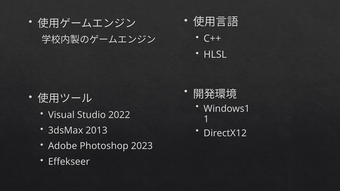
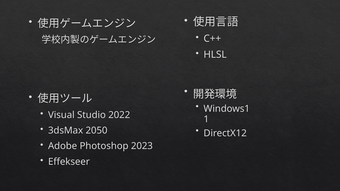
2013: 2013 -> 2050 (97, 131)
